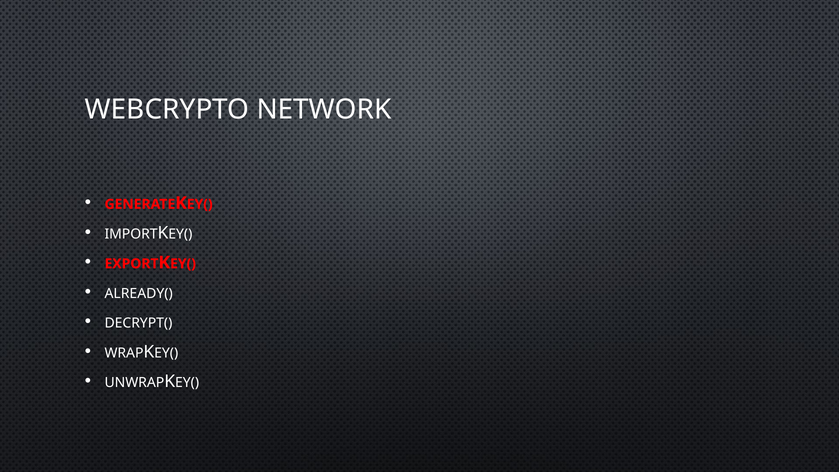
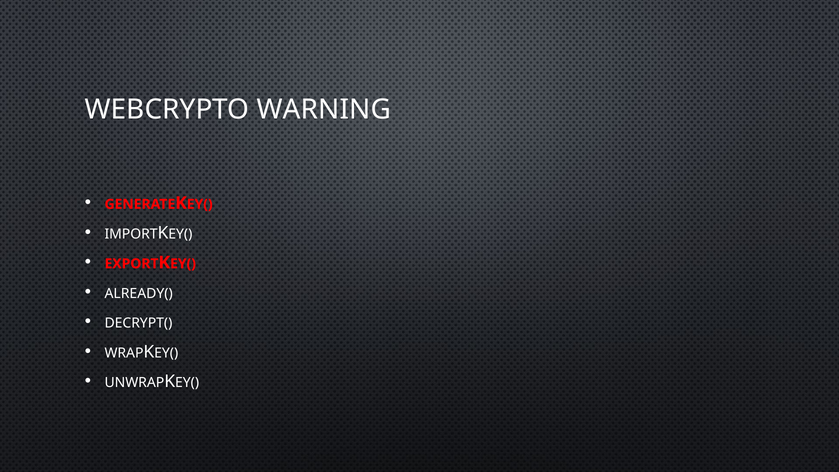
NETWORK: NETWORK -> WARNING (324, 109)
